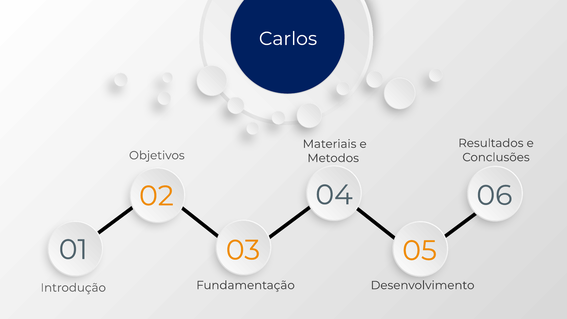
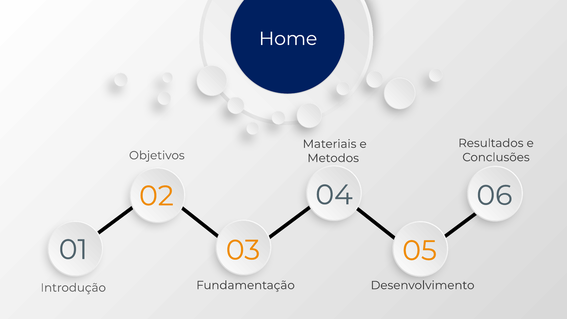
Carlos: Carlos -> Home (288, 39)
